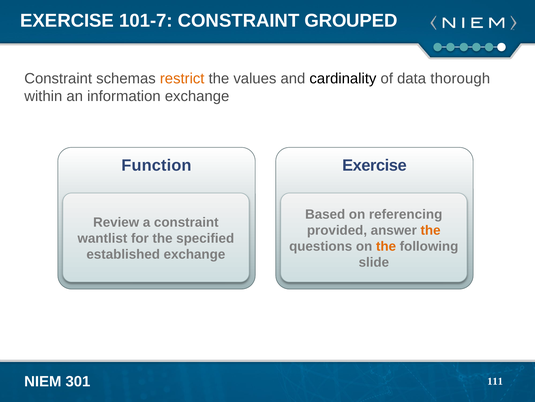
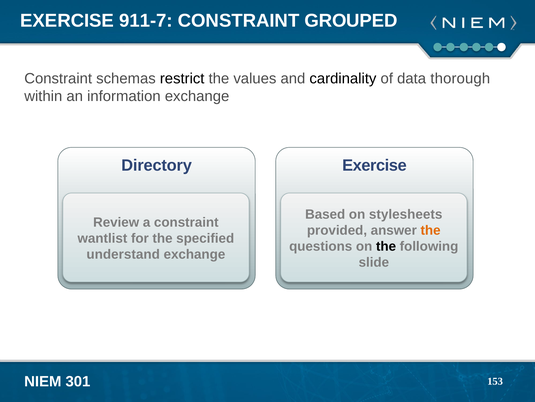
101-7: 101-7 -> 911-7 (146, 21)
restrict colour: orange -> black (182, 78)
Function: Function -> Directory (157, 165)
referencing: referencing -> stylesheets (406, 214)
the colour: orange -> black (386, 246)
established: established -> understand (123, 254)
111: 111 -> 153 (495, 381)
